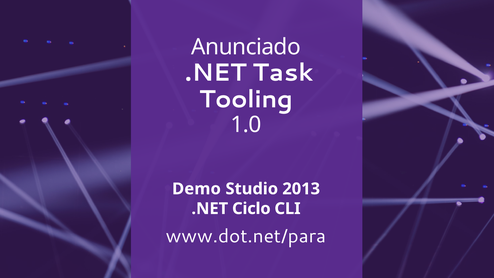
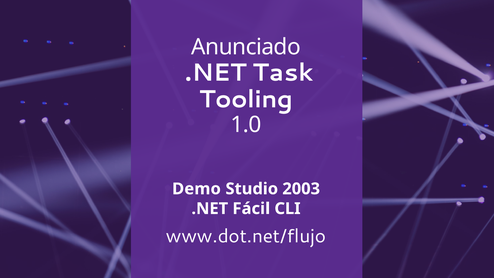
2013: 2013 -> 2003 (301, 189)
Ciclo: Ciclo -> Fácil (251, 209)
www.dot.net/para: www.dot.net/para -> www.dot.net/flujo (246, 236)
